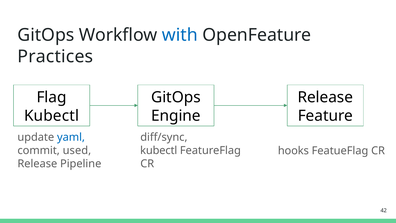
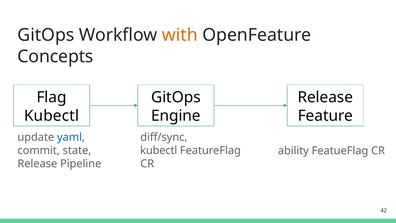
with colour: blue -> orange (180, 35)
Practices: Practices -> Concepts (55, 56)
used: used -> state (77, 150)
hooks: hooks -> ability (293, 151)
